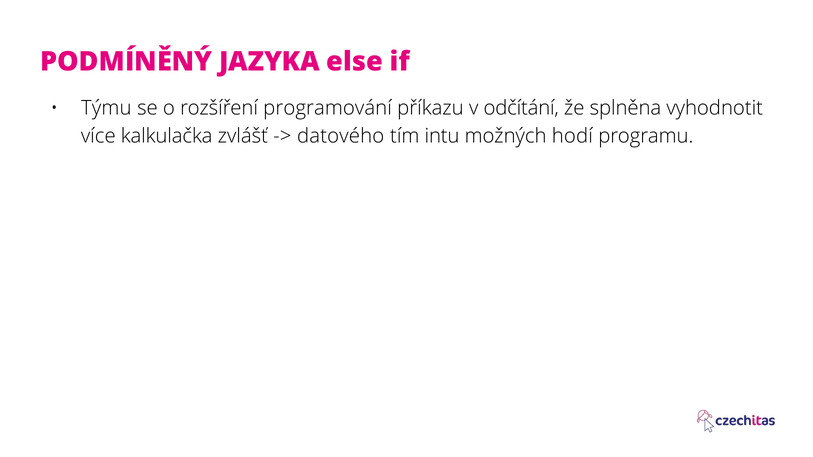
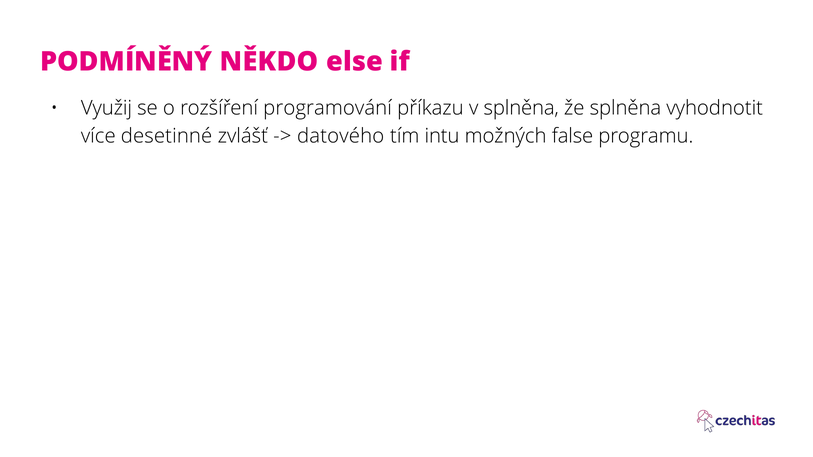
JAZYKA: JAZYKA -> NĚKDO (269, 62)
Týmu: Týmu -> Využij (106, 108)
v odčítání: odčítání -> splněna (521, 108)
kalkulačka: kalkulačka -> desetinné (167, 136)
hodí: hodí -> false (573, 136)
